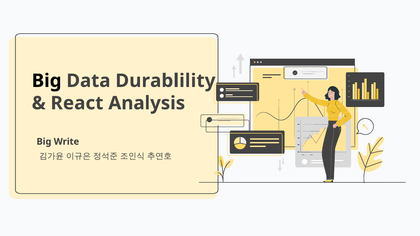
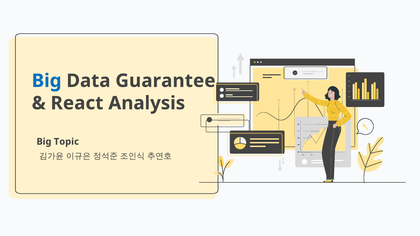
Big colour: black -> blue (47, 81)
Durablility: Durablility -> Guarantee (165, 81)
Write: Write -> Topic (66, 142)
